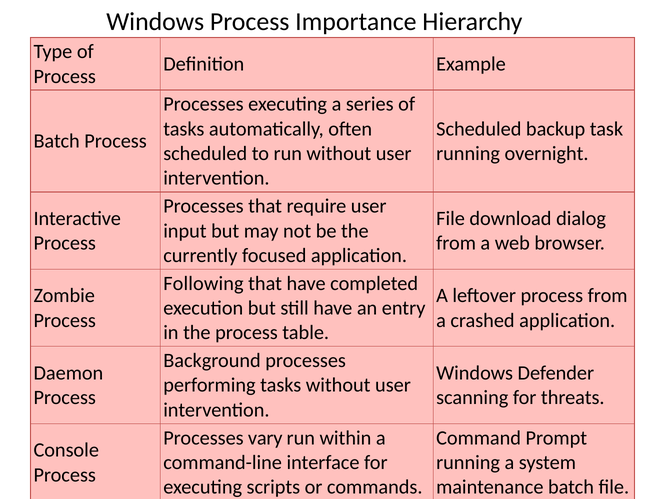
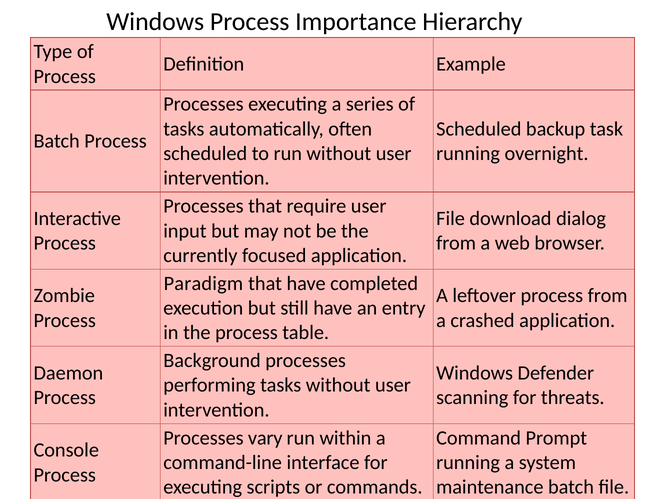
Following: Following -> Paradigm (203, 283)
